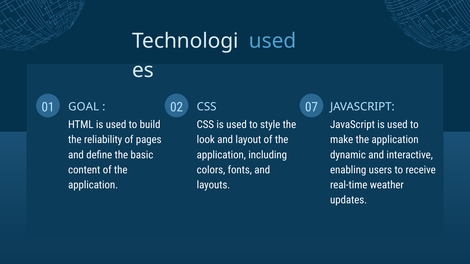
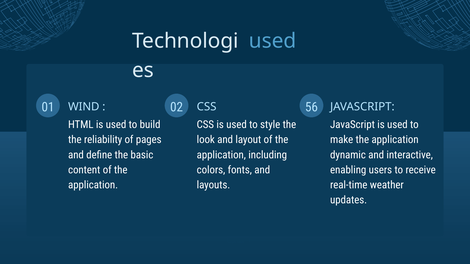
07: 07 -> 56 (311, 107)
GOAL: GOAL -> WIND (84, 107)
